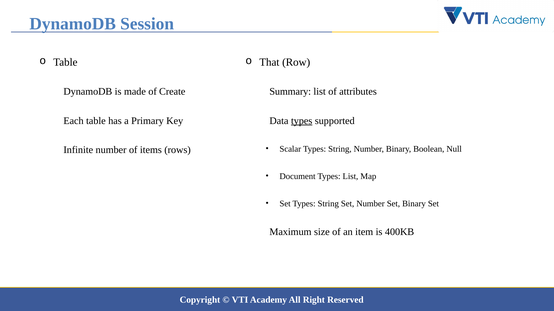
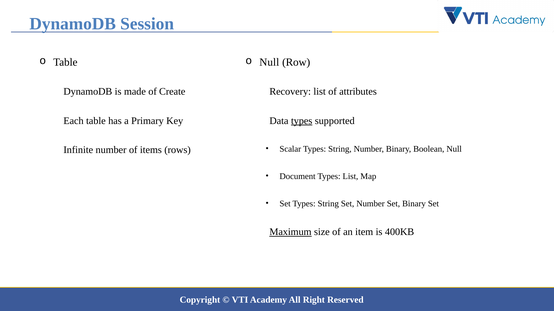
That: That -> Null (269, 62)
Summary: Summary -> Recovery (290, 92)
Maximum underline: none -> present (290, 232)
